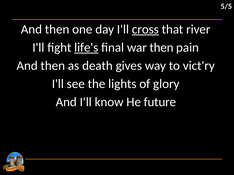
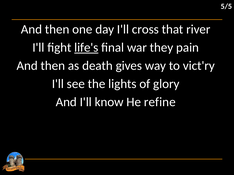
cross underline: present -> none (145, 29)
war then: then -> they (162, 48)
future: future -> refine (160, 102)
